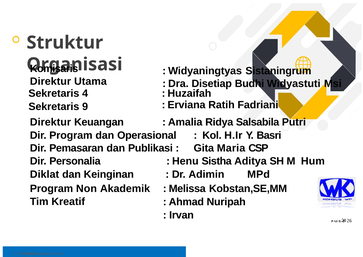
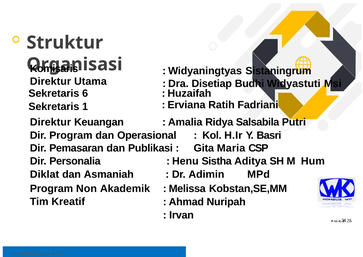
4: 4 -> 6 (85, 93)
9: 9 -> 1 (85, 107)
Keinginan: Keinginan -> Asmaniah (109, 174)
